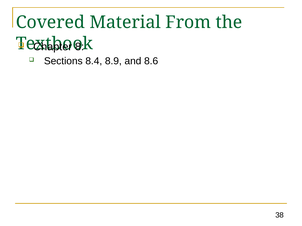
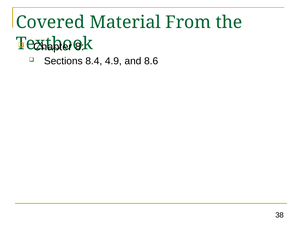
8.9: 8.9 -> 4.9 (113, 61)
